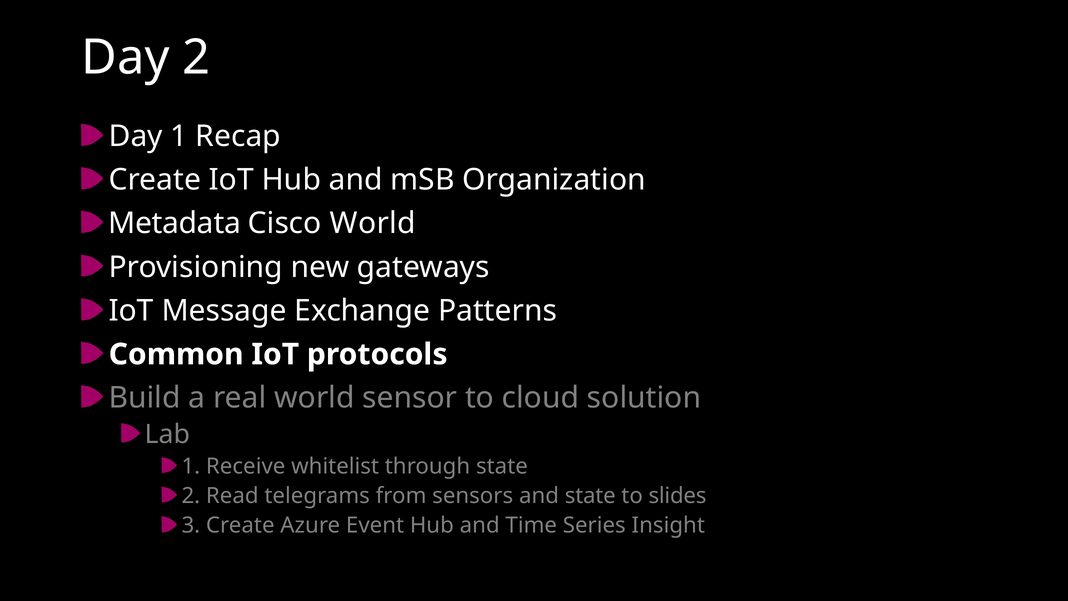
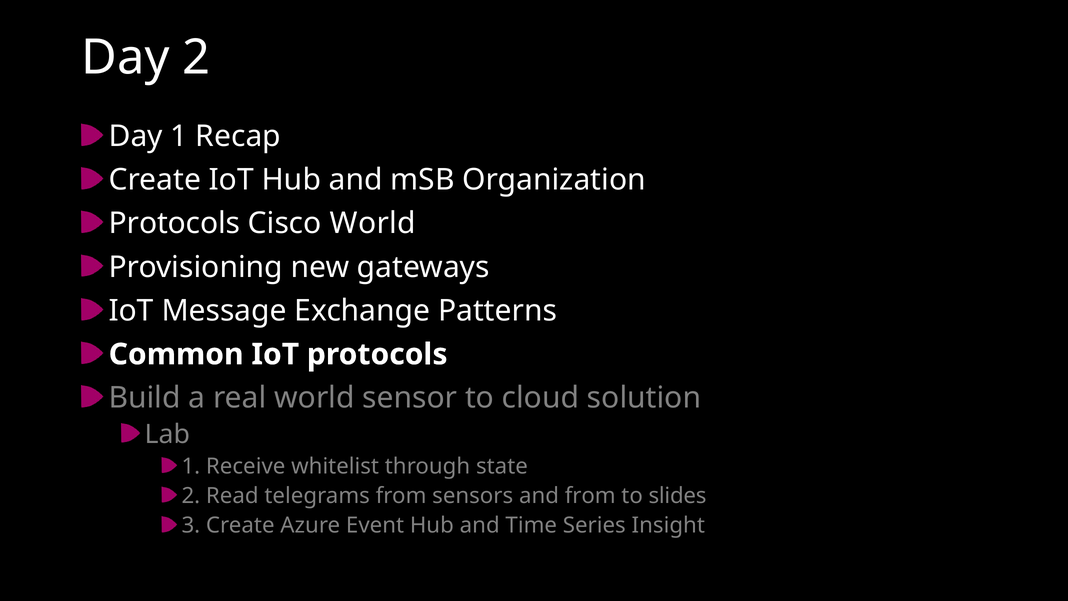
Metadata: Metadata -> Protocols (174, 223)
and state: state -> from (590, 496)
